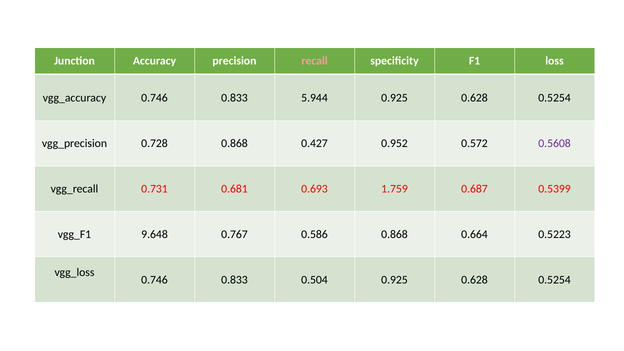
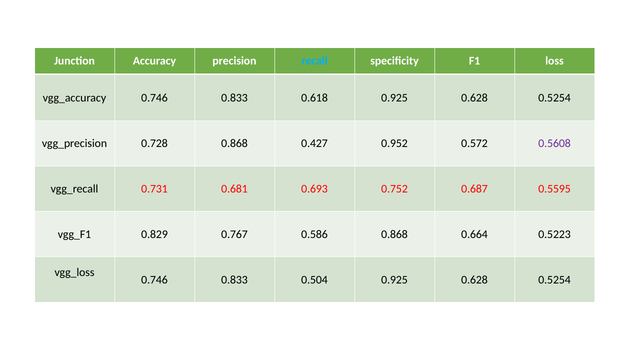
recall colour: pink -> light blue (315, 61)
5.944: 5.944 -> 0.618 (315, 98)
1.759: 1.759 -> 0.752 (395, 189)
0.5399: 0.5399 -> 0.5595 (555, 189)
9.648: 9.648 -> 0.829 (155, 234)
